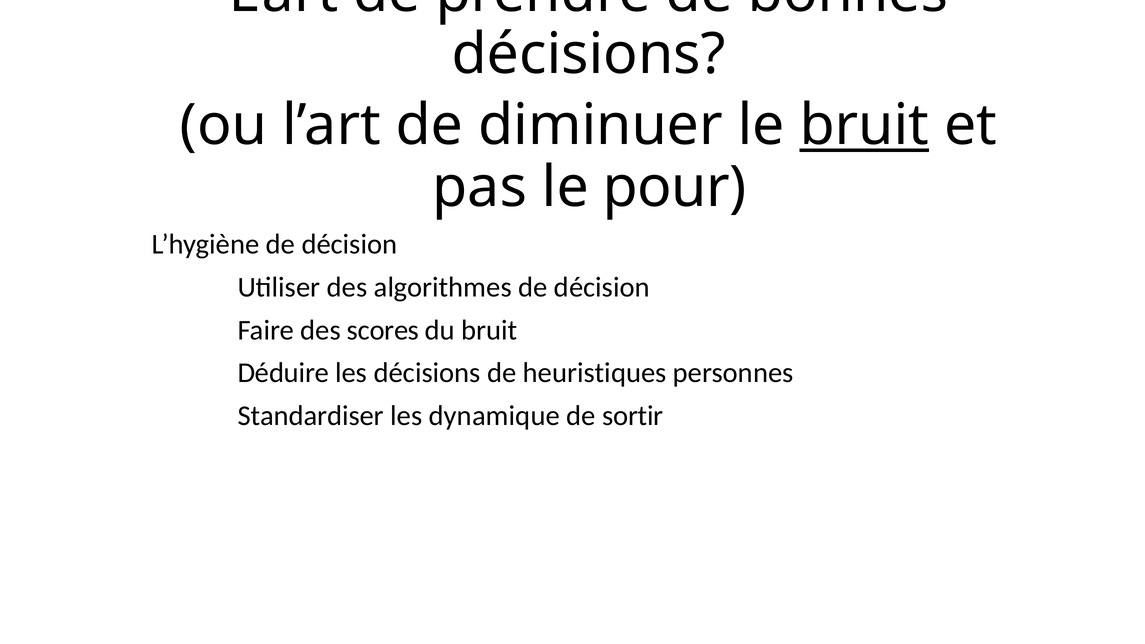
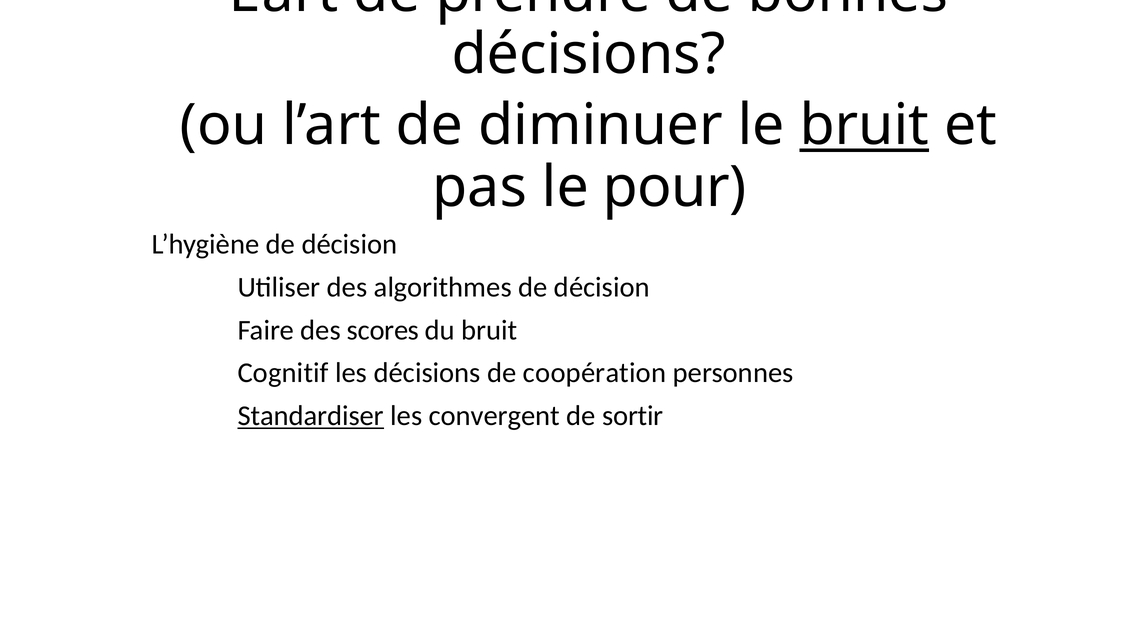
Déduire: Déduire -> Cognitif (283, 373)
heuristiques: heuristiques -> coopération (595, 373)
Standardiser underline: none -> present (311, 416)
dynamique: dynamique -> convergent (494, 416)
